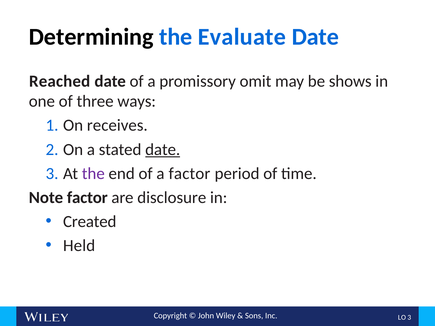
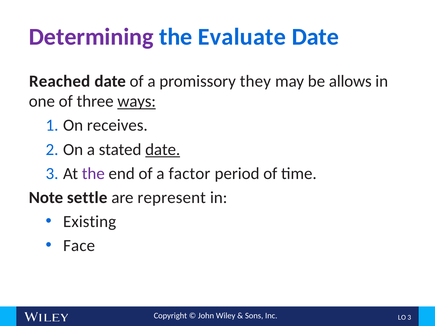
Determining colour: black -> purple (91, 37)
omit: omit -> they (255, 81)
shows: shows -> allows (350, 81)
ways underline: none -> present (137, 101)
Note factor: factor -> settle (87, 198)
disclosure: disclosure -> represent (172, 198)
Created: Created -> Existing (90, 222)
Held: Held -> Face (79, 246)
